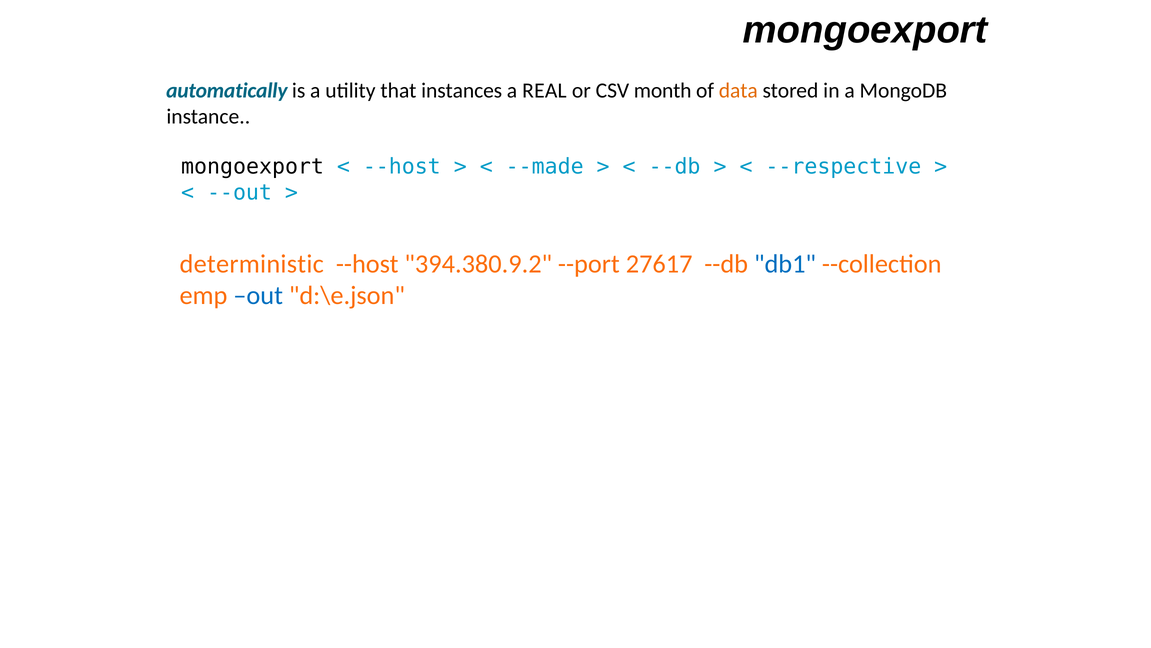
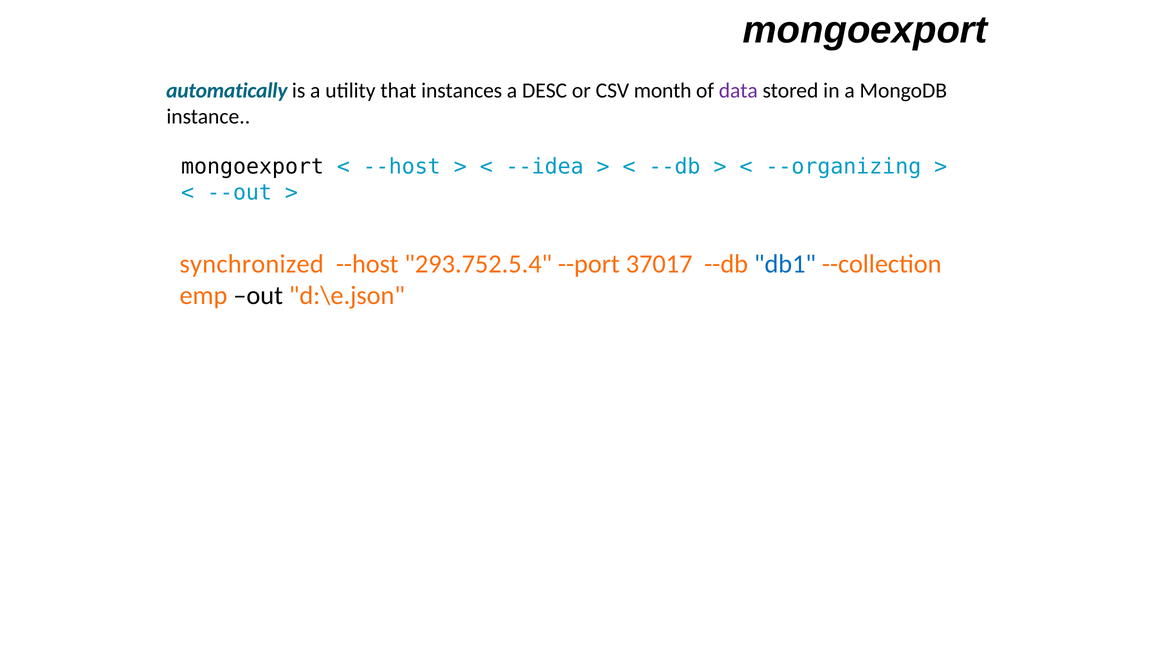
REAL: REAL -> DESC (545, 91)
data colour: orange -> purple (738, 91)
--made: --made -> --idea (545, 167)
--respective: --respective -> --organizing (843, 167)
deterministic: deterministic -> synchronized (252, 264)
394.380.9.2: 394.380.9.2 -> 293.752.5.4 (478, 264)
27617: 27617 -> 37017 (659, 264)
out colour: blue -> black (258, 295)
